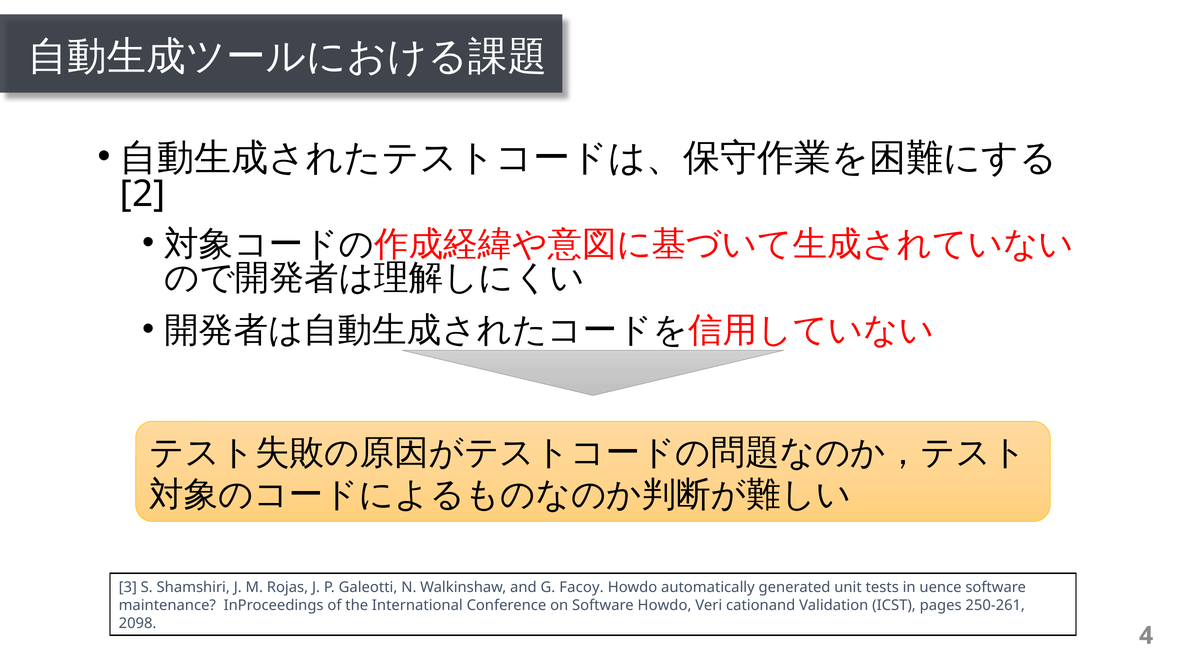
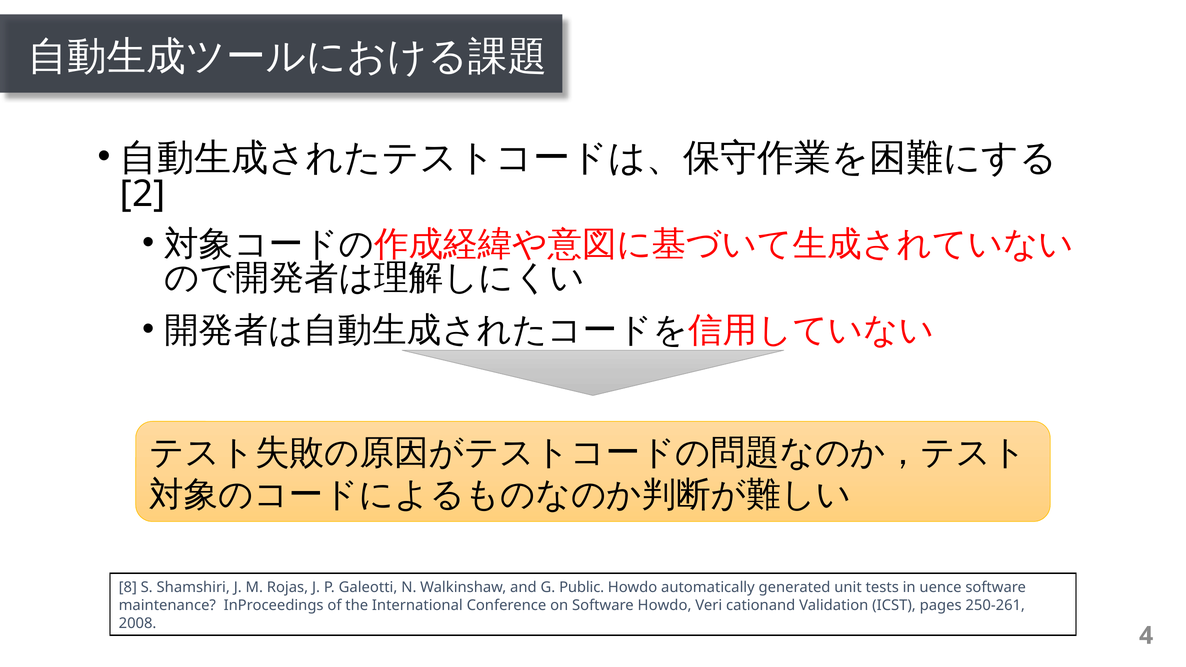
3: 3 -> 8 (128, 588)
Facoy: Facoy -> Public (582, 588)
2098: 2098 -> 2008 (138, 623)
